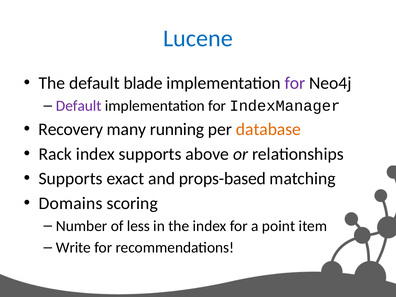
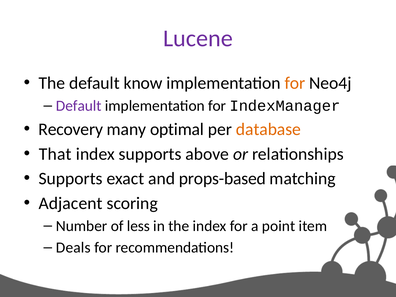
Lucene colour: blue -> purple (198, 38)
blade: blade -> know (143, 83)
for colour: purple -> orange (295, 83)
running: running -> optimal (177, 129)
Rack: Rack -> That (55, 154)
Domains: Domains -> Adjacent (71, 203)
Write: Write -> Deals (73, 248)
